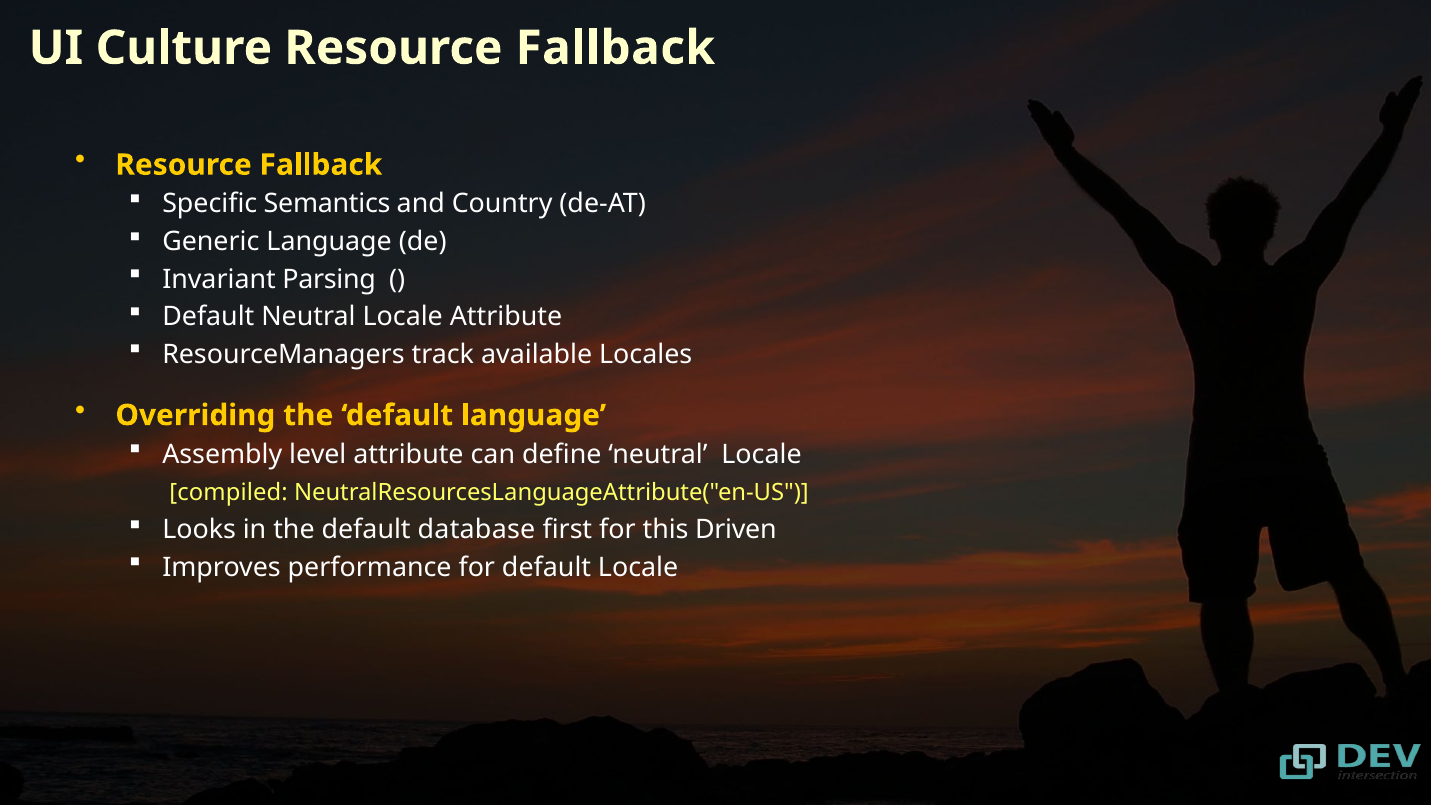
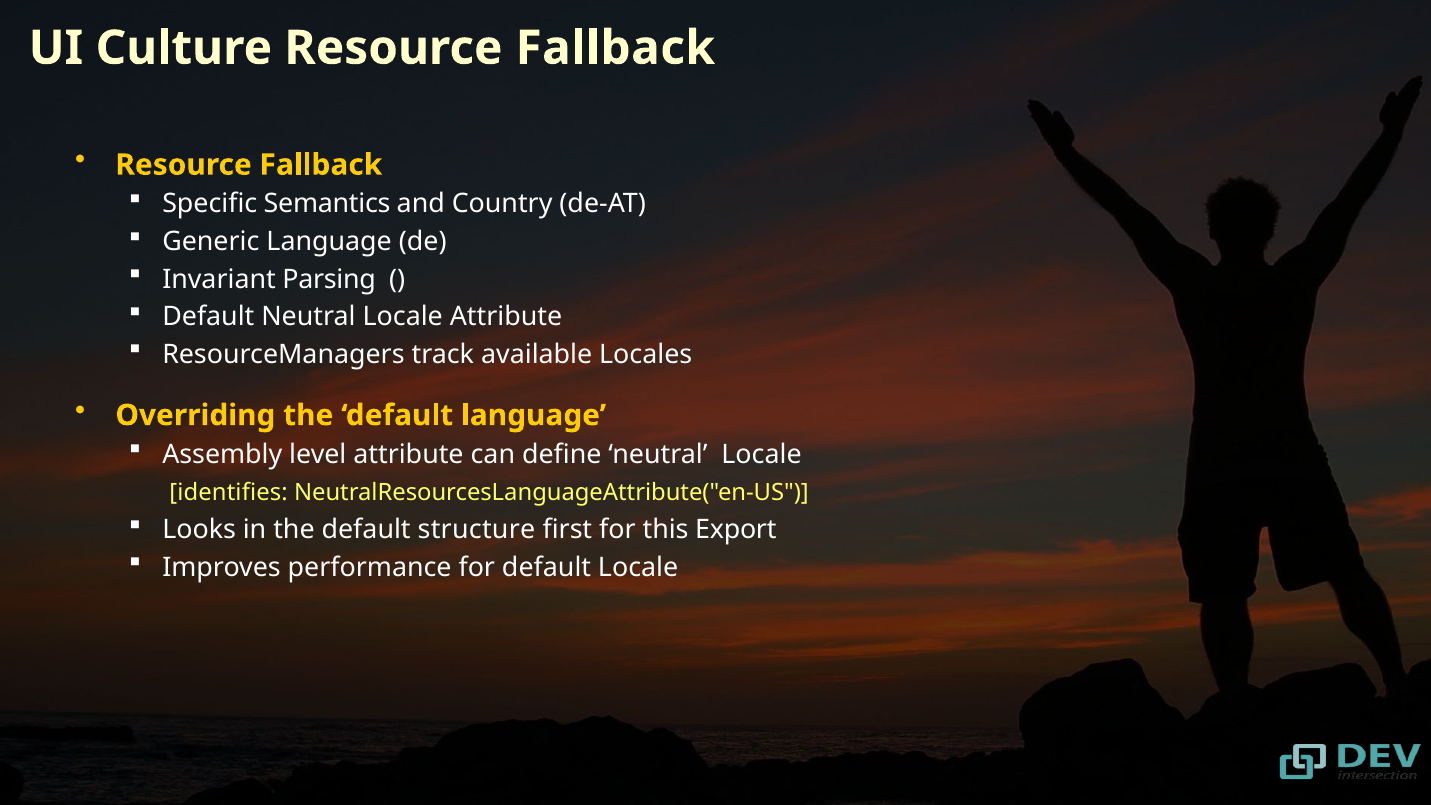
compiled: compiled -> identifies (229, 493)
database: database -> structure (476, 530)
Driven: Driven -> Export (736, 530)
